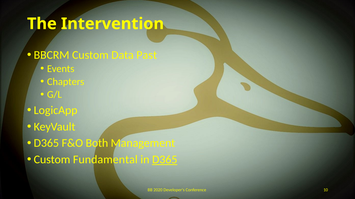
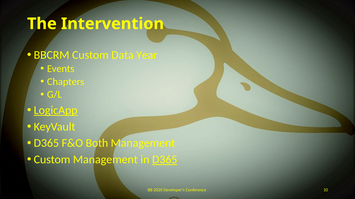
Past: Past -> Year (147, 55)
LogicApp underline: none -> present (56, 111)
Custom Fundamental: Fundamental -> Management (105, 160)
